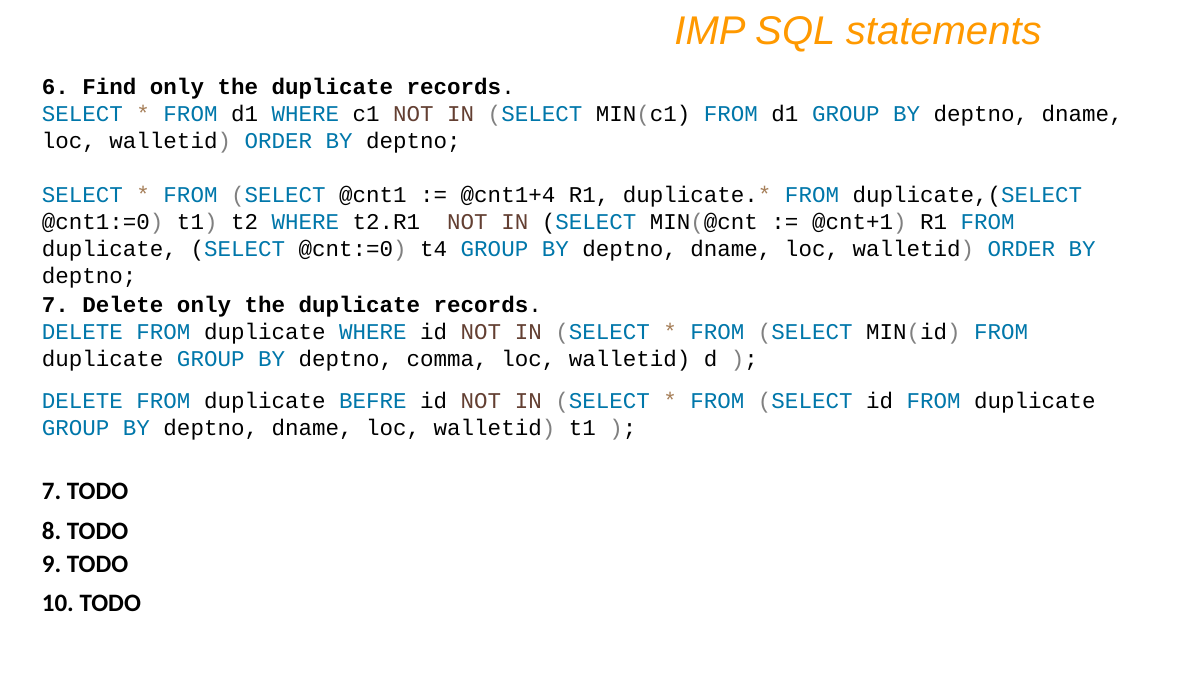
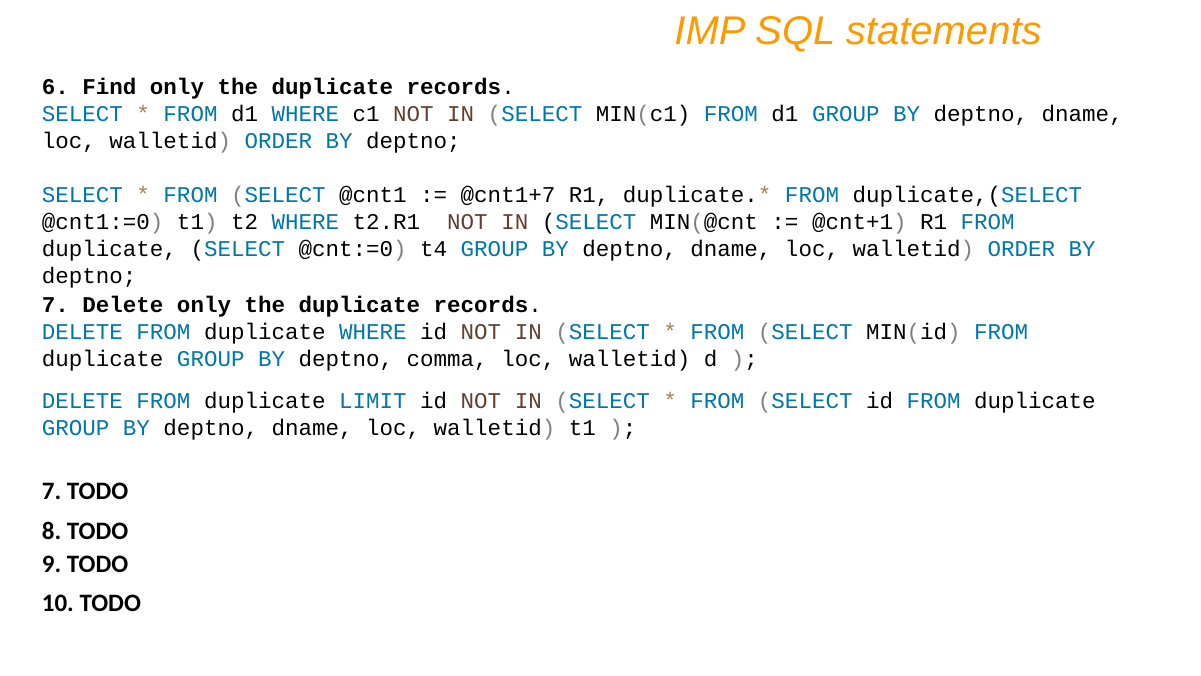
@cnt1+4: @cnt1+4 -> @cnt1+7 (508, 195)
BEFRE: BEFRE -> LIMIT (373, 401)
